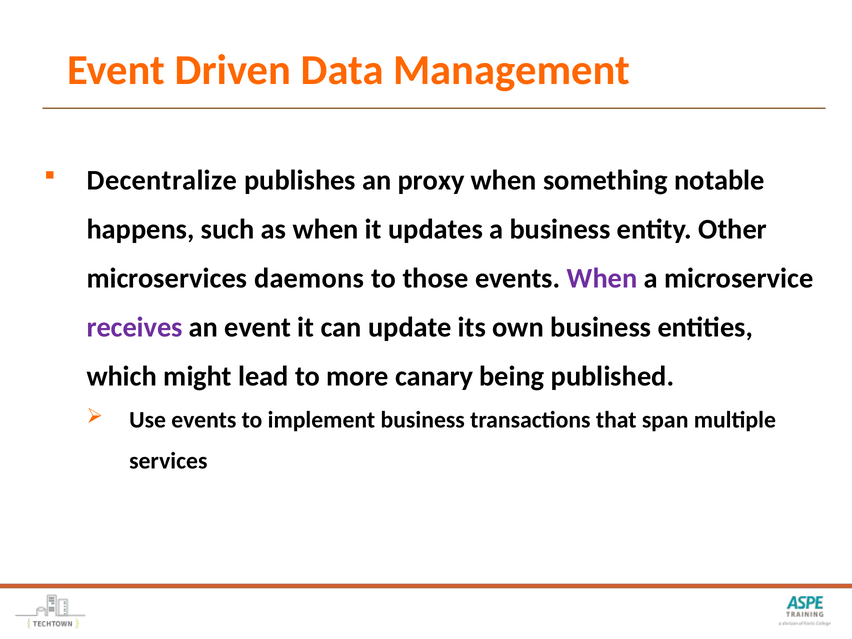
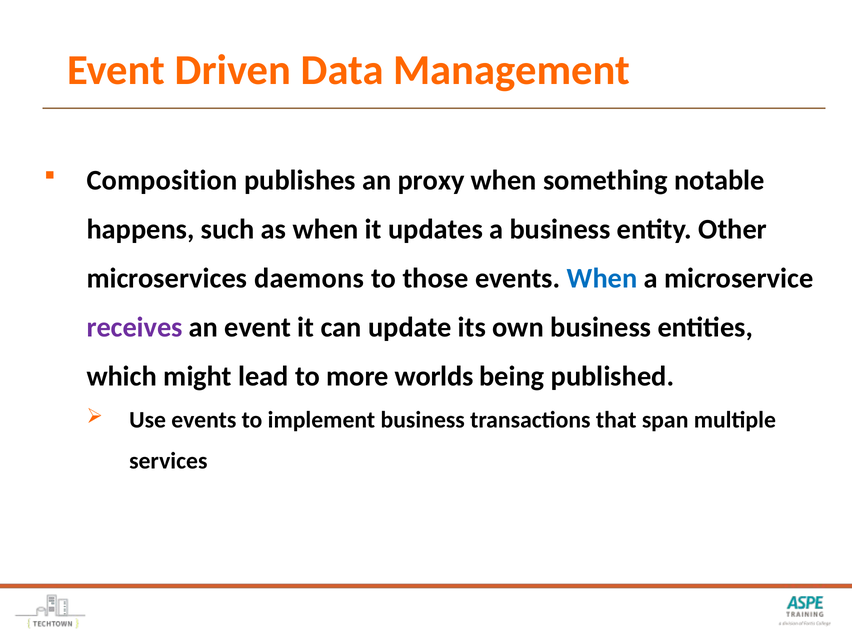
Decentralize: Decentralize -> Composition (162, 180)
When colour: purple -> blue (602, 278)
canary: canary -> worlds (434, 377)
